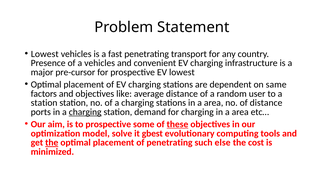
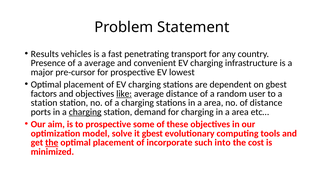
Lowest: Lowest -> Results (45, 54)
a vehicles: vehicles -> average (100, 63)
on same: same -> gbest (276, 85)
like underline: none -> present (124, 94)
these underline: present -> none (177, 124)
of penetrating: penetrating -> incorporate (170, 143)
else: else -> into (223, 143)
